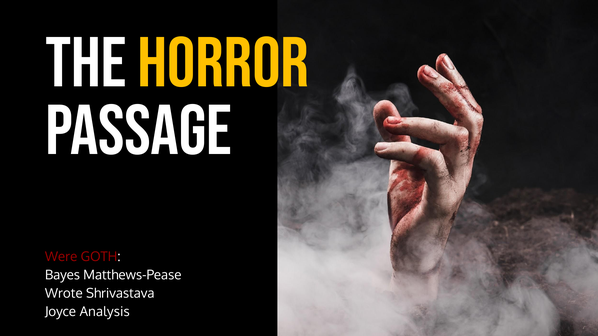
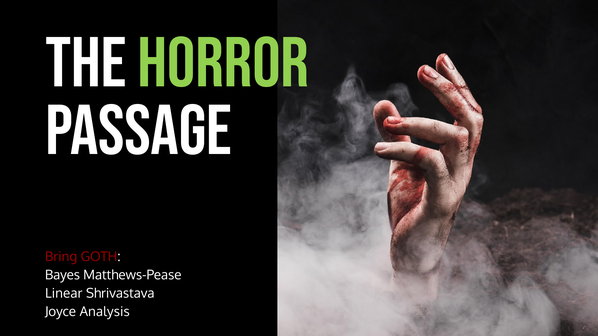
horror colour: yellow -> light green (223, 63)
Were: Were -> Bring (61, 257)
Wrote: Wrote -> Linear (64, 294)
